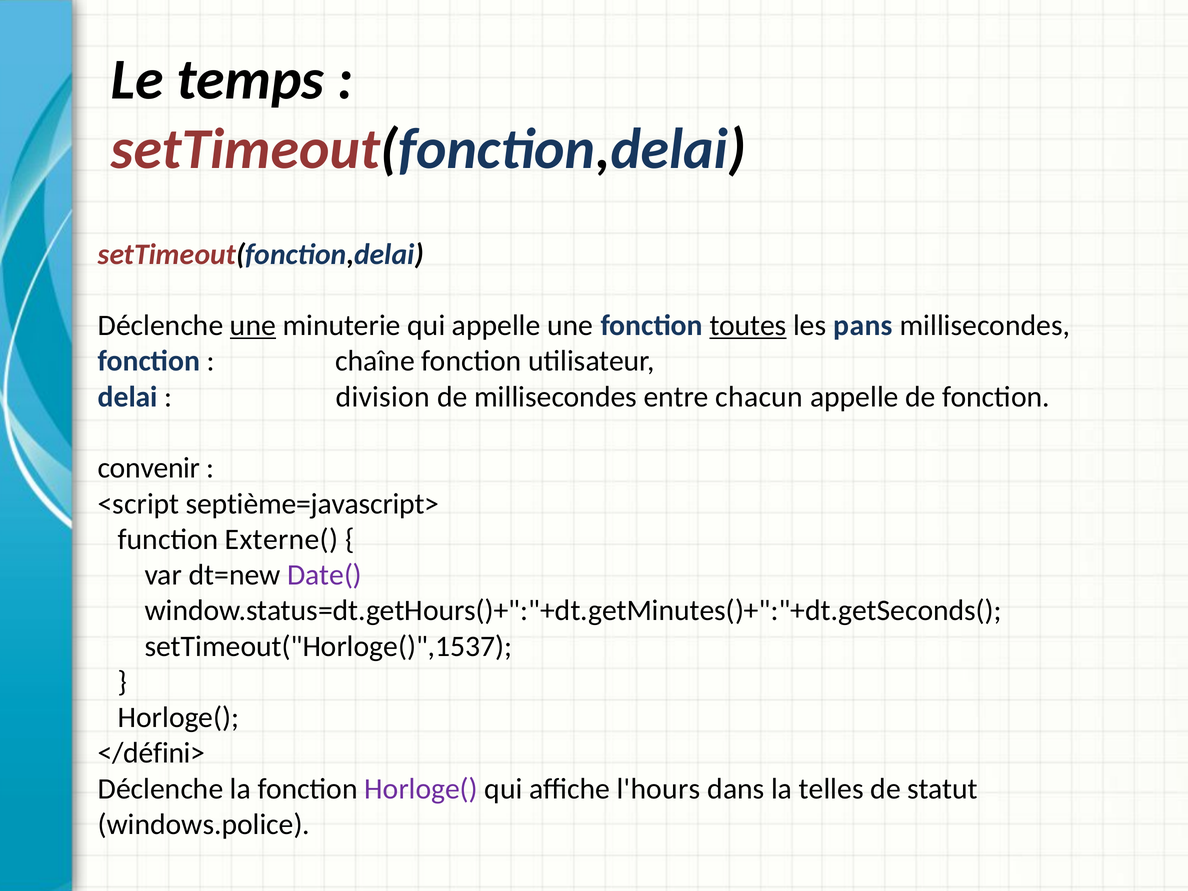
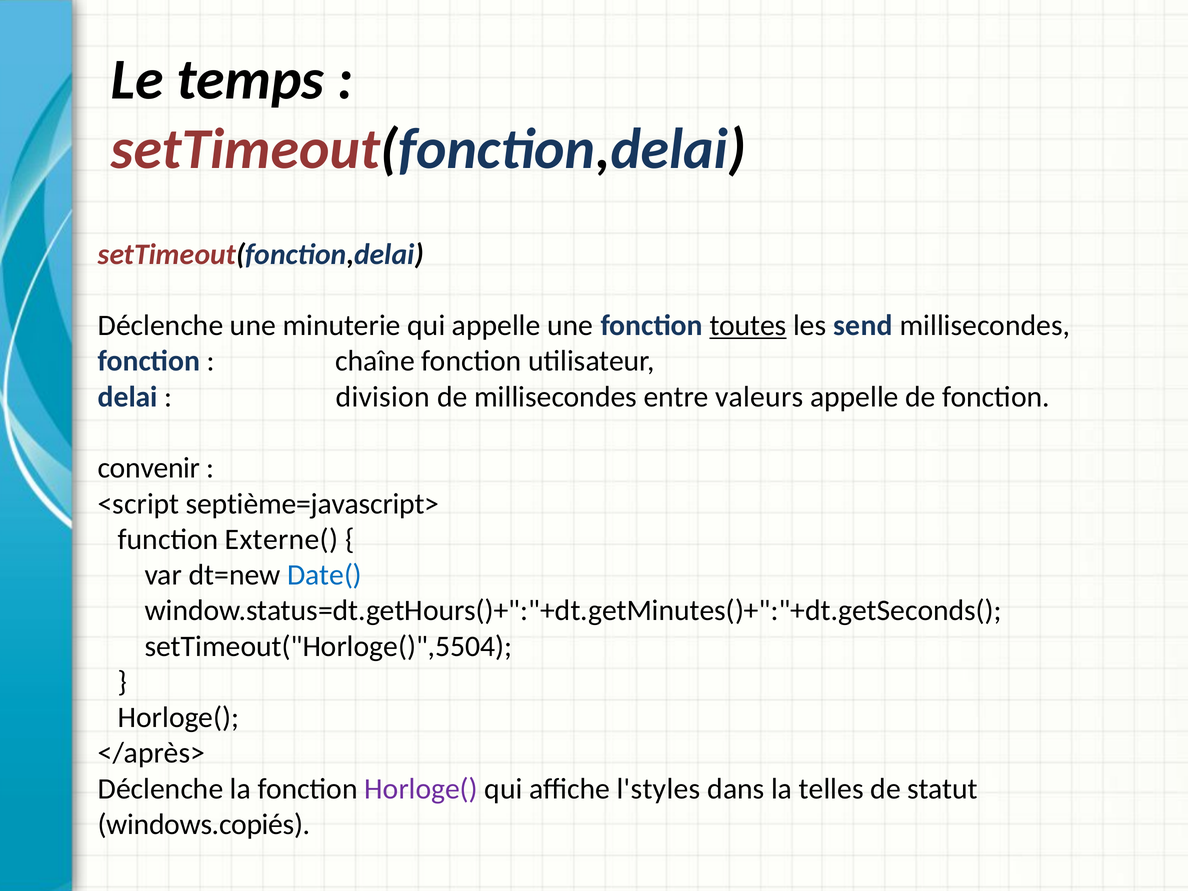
une underline: present -> none (253, 326)
pans: pans -> send (863, 326)
chacun: chacun -> valeurs (759, 397)
Date( colour: purple -> blue (325, 575)
setTimeout("Horloge()",1537: setTimeout("Horloge()",1537 -> setTimeout("Horloge()",5504 (328, 646)
</défini>: </défini> -> </après> (151, 753)
l'hours: l'hours -> l'styles (659, 789)
windows.police: windows.police -> windows.copiés (204, 824)
